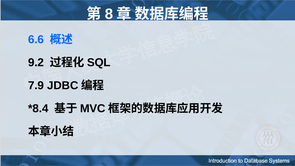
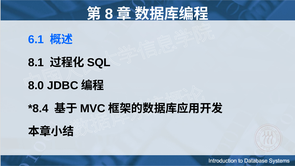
6.6: 6.6 -> 6.1 (36, 40)
9.2: 9.2 -> 8.1 (36, 63)
7.9: 7.9 -> 8.0 (36, 85)
